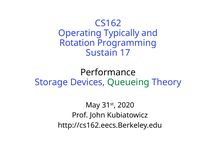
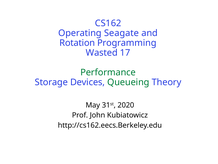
Typically: Typically -> Seagate (121, 33)
Sustain: Sustain -> Wasted (102, 53)
Performance colour: black -> green (108, 72)
